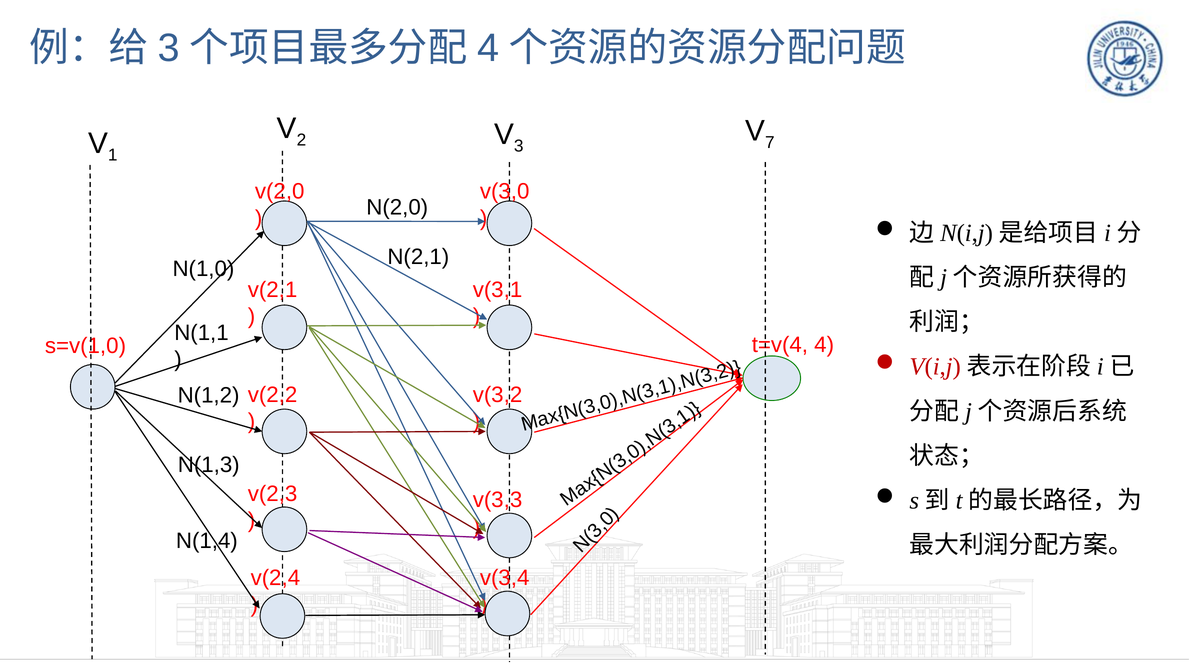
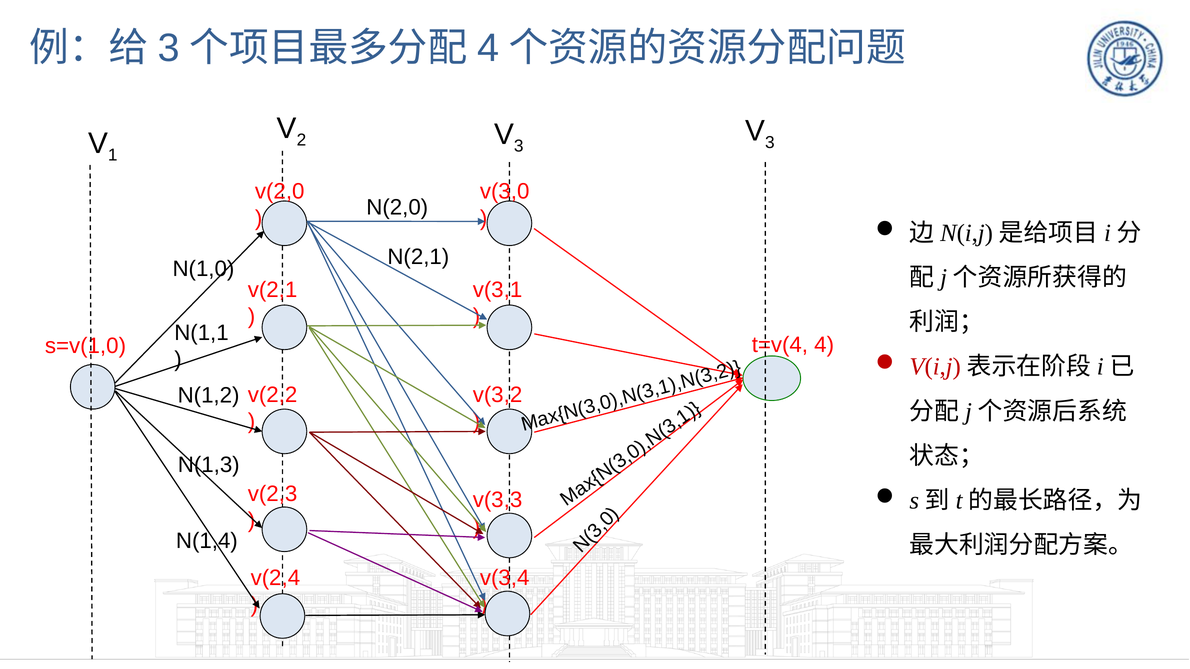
7: 7 -> 3 (770, 142)
